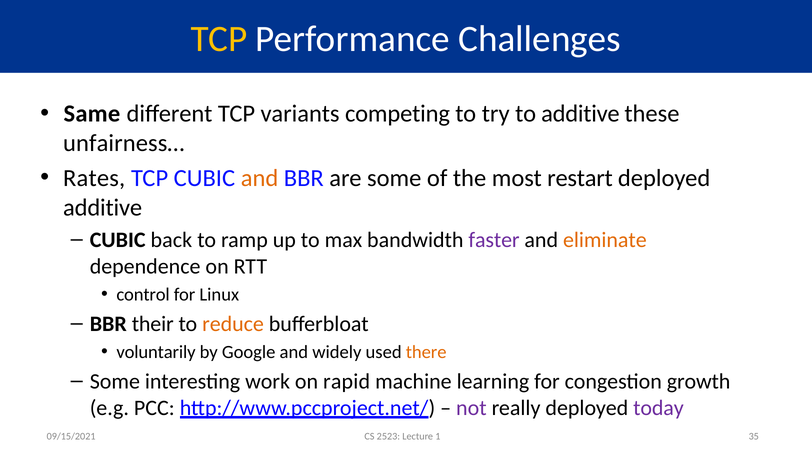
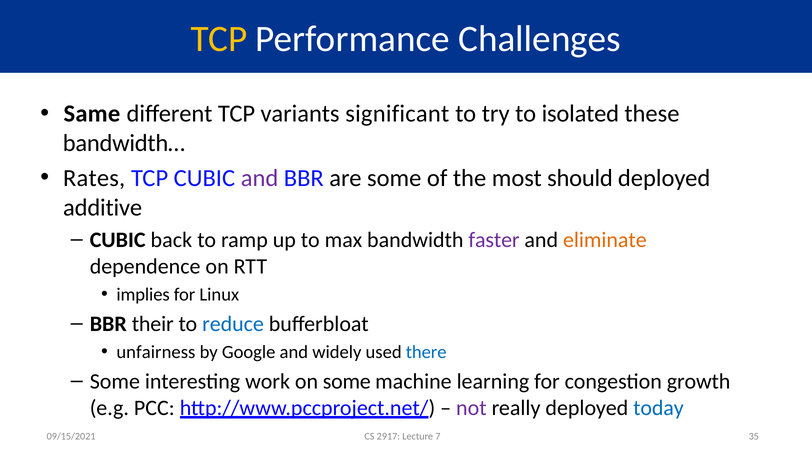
competing: competing -> significant (397, 114)
to additive: additive -> isolated (580, 114)
unfairness…: unfairness… -> bandwidth… (124, 143)
and colour: orange -> purple (260, 178)
restart: restart -> should (580, 178)
control: control -> implies (143, 294)
reduce colour: orange -> blue (233, 324)
voluntarily: voluntarily -> unfairness (156, 352)
there colour: orange -> blue (426, 352)
on rapid: rapid -> some (347, 381)
today colour: purple -> blue (658, 408)
2523: 2523 -> 2917 (388, 436)
1: 1 -> 7 (438, 436)
